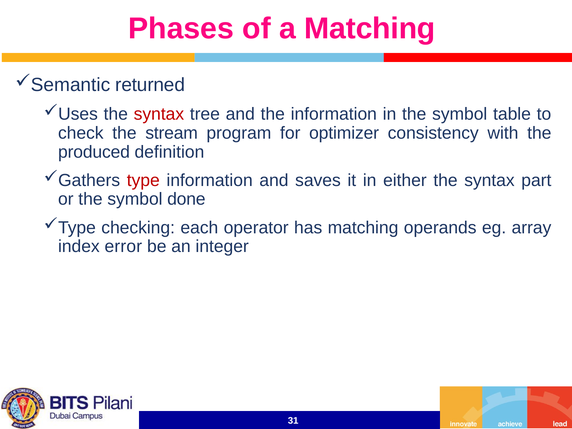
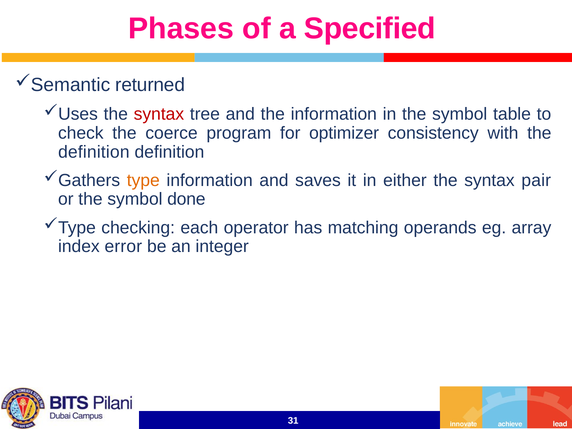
a Matching: Matching -> Specified (370, 28)
stream: stream -> coerce (172, 133)
produced: produced -> definition (94, 152)
type colour: red -> orange (143, 180)
part: part -> pair (536, 180)
